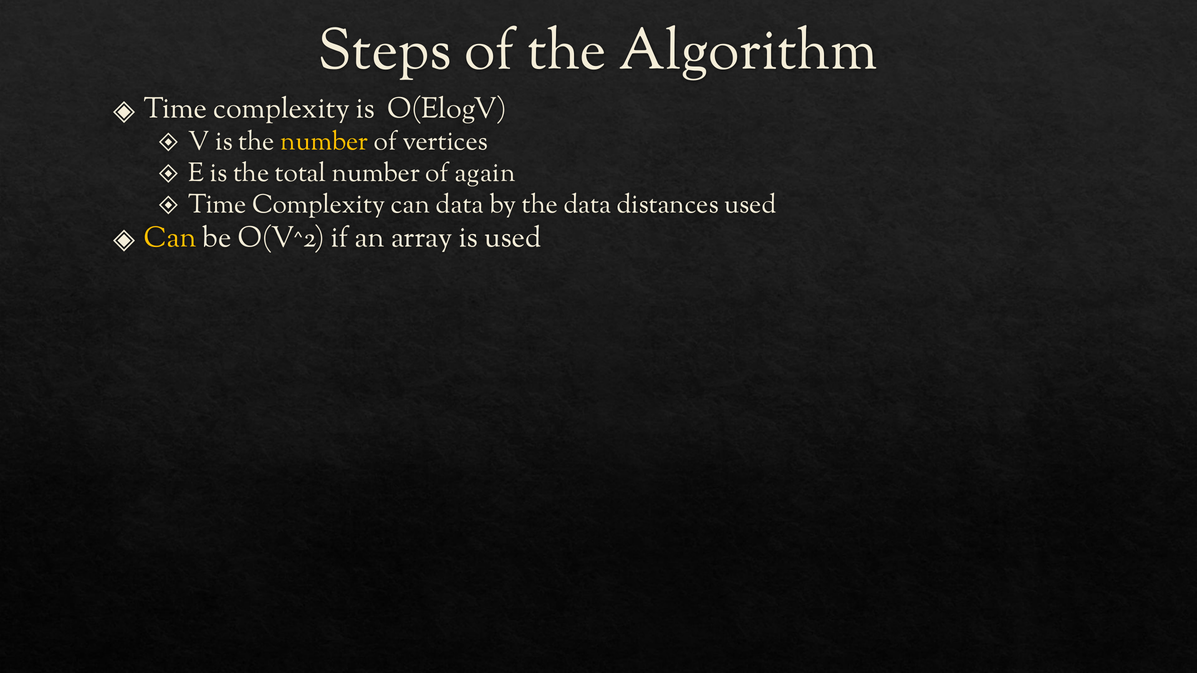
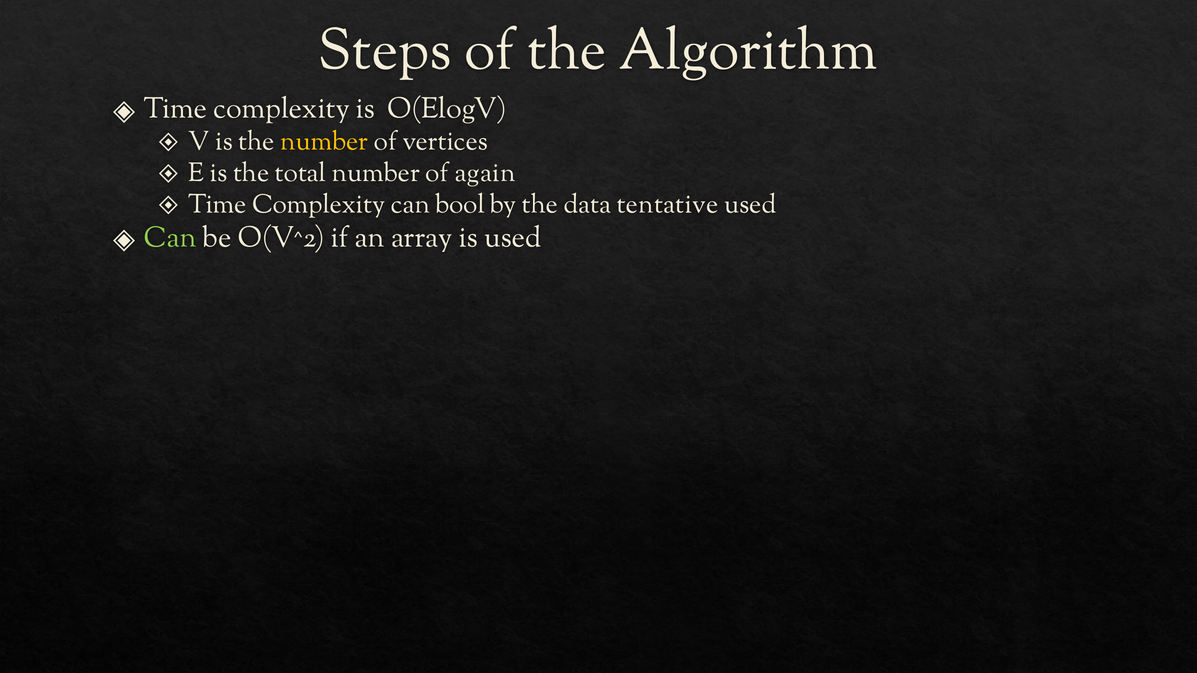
can data: data -> bool (460, 204)
distances: distances -> tentative (668, 204)
Can colour: yellow -> light green (170, 237)
